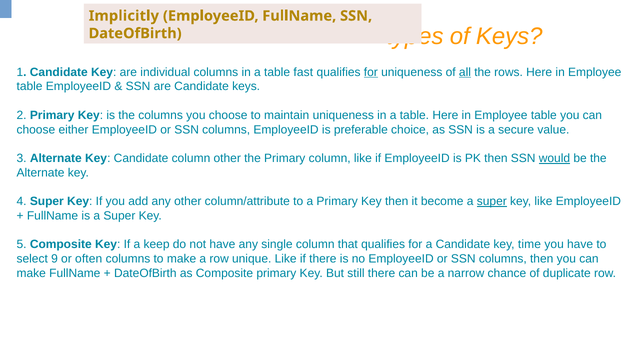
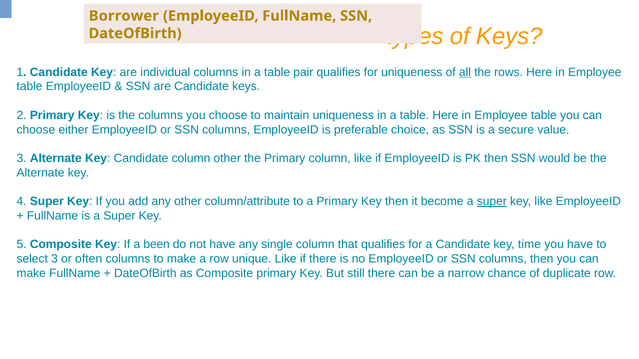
Implicitly: Implicitly -> Borrower (124, 16)
fast: fast -> pair (303, 72)
for underline: present -> none (371, 72)
would underline: present -> none (554, 158)
keep: keep -> been (157, 245)
select 9: 9 -> 3 (54, 259)
